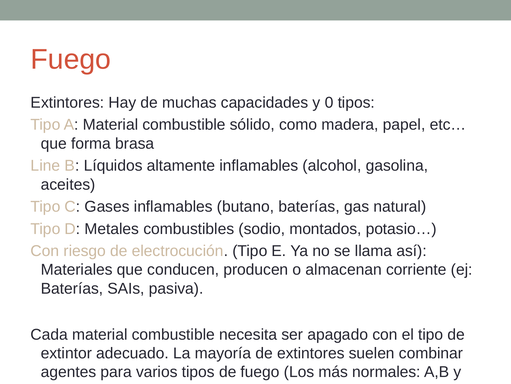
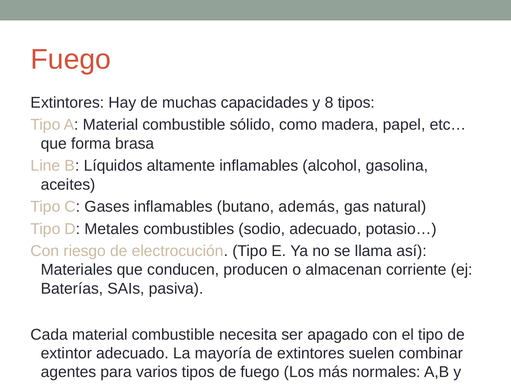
0: 0 -> 8 (329, 102)
butano baterías: baterías -> además (309, 206)
sodio montados: montados -> adecuado (326, 228)
